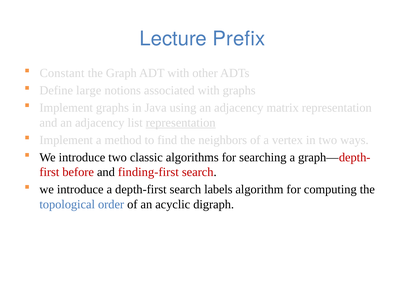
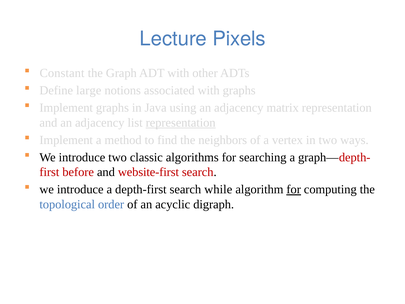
Prefix: Prefix -> Pixels (239, 39)
finding-first: finding-first -> website-first (148, 172)
labels: labels -> while (218, 189)
for underline: none -> present (294, 189)
